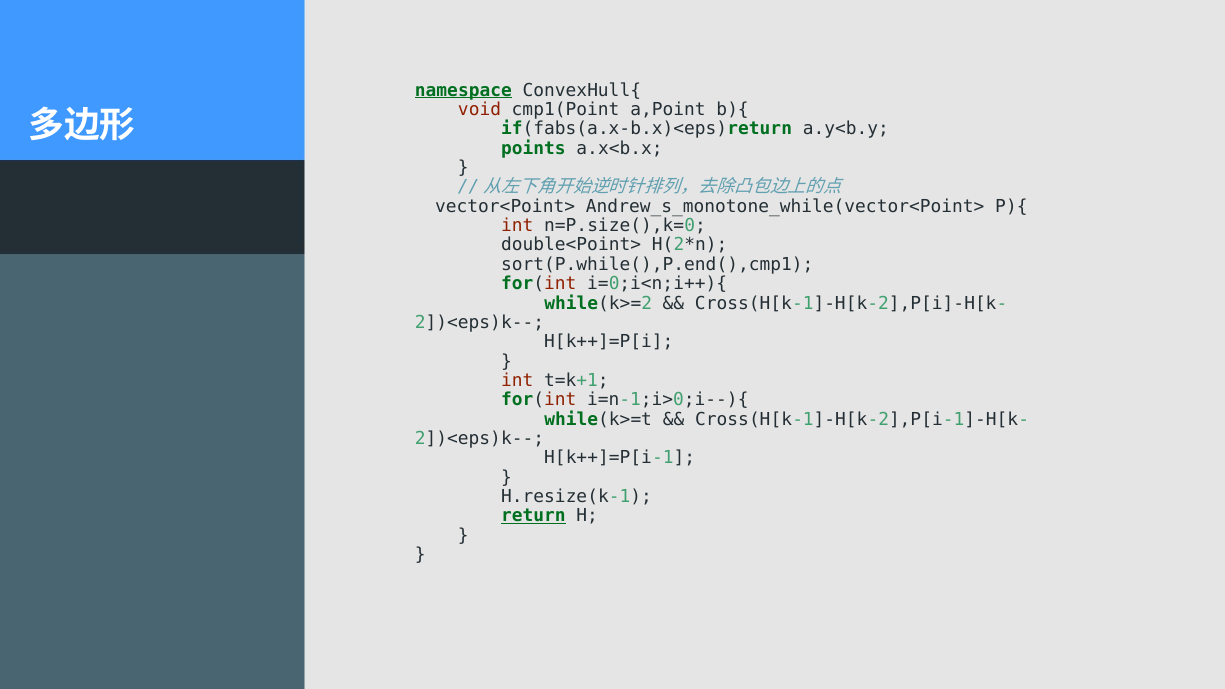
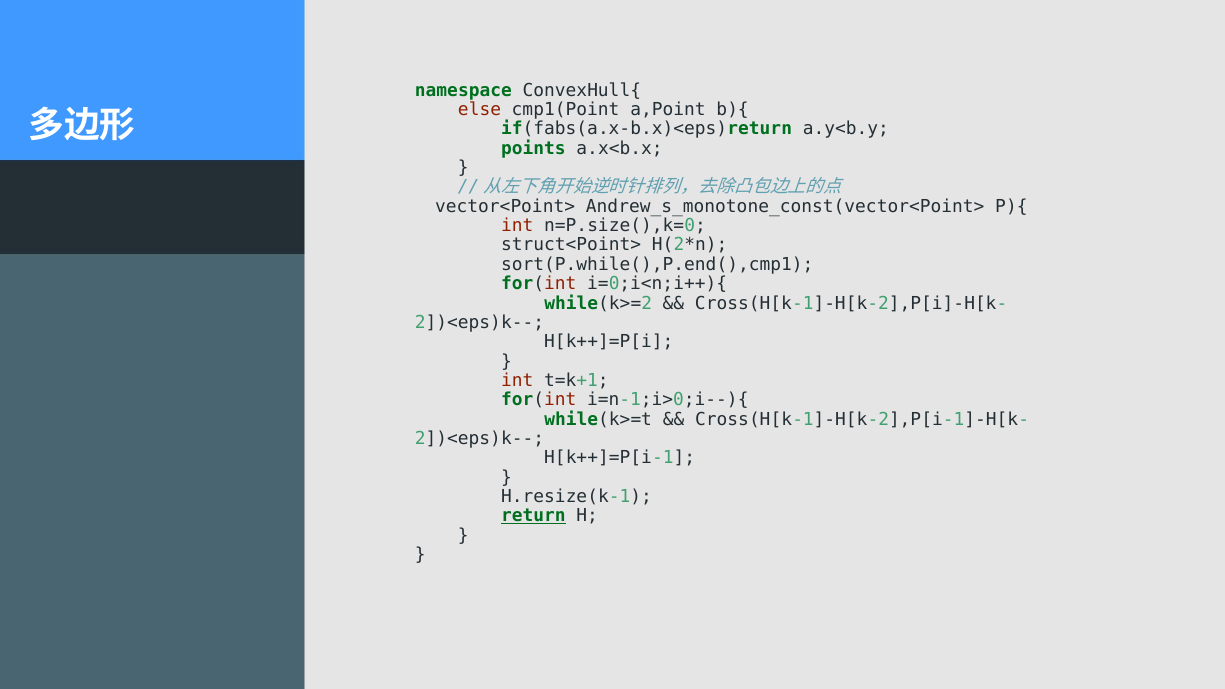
namespace underline: present -> none (463, 90)
void: void -> else (480, 110)
Andrew_s_monotone_while(vector<Point>: Andrew_s_monotone_while(vector<Point> -> Andrew_s_monotone_const(vector<Point> (785, 206)
double<Point>: double<Point> -> struct<Point> (571, 245)
